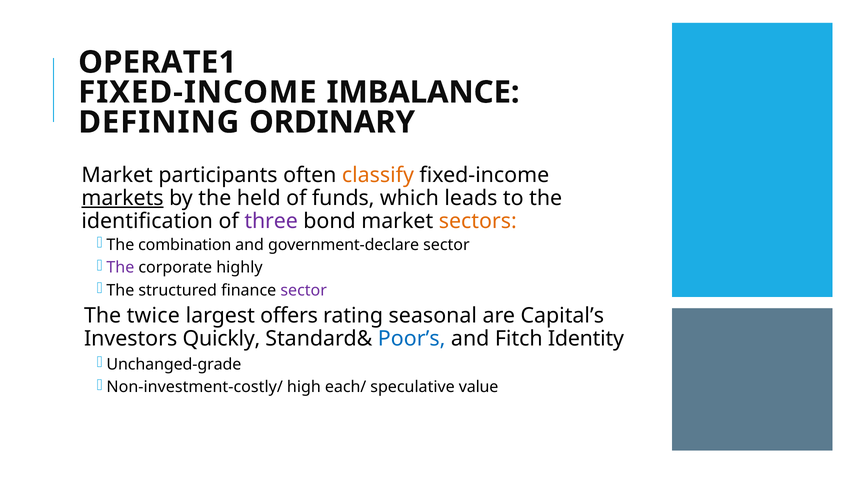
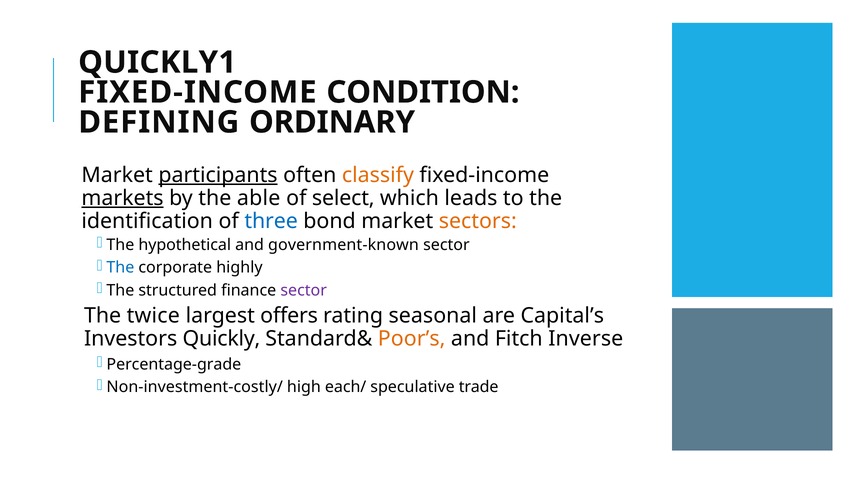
OPERATE1: OPERATE1 -> QUICKLY1 (157, 62)
IMBALANCE: IMBALANCE -> CONDITION (423, 92)
participants underline: none -> present (218, 175)
held: held -> able (259, 198)
funds: funds -> select (343, 198)
three colour: purple -> blue (271, 221)
combination: combination -> hypothetical (185, 245)
government-declare: government-declare -> government-known (343, 245)
The colour: purple -> blue (120, 268)
Poor’s colour: blue -> orange (412, 339)
Identity: Identity -> Inverse (586, 339)
Unchanged-grade: Unchanged-grade -> Percentage-grade (174, 364)
value: value -> trade (479, 387)
